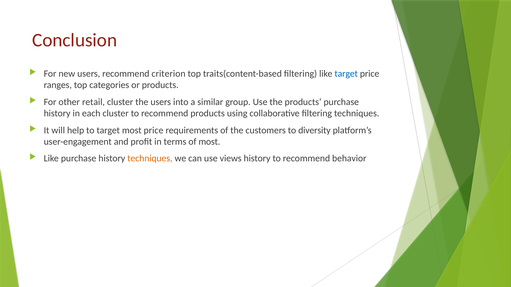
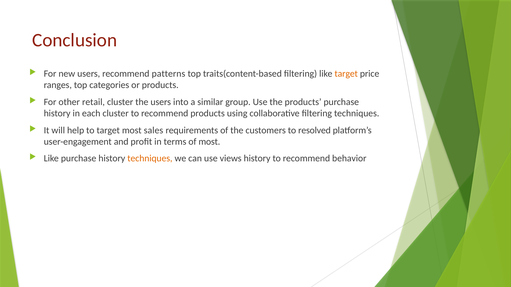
criterion: criterion -> patterns (168, 74)
target colour: blue -> orange (346, 74)
most price: price -> sales (154, 130)
diversity: diversity -> resolved (314, 130)
